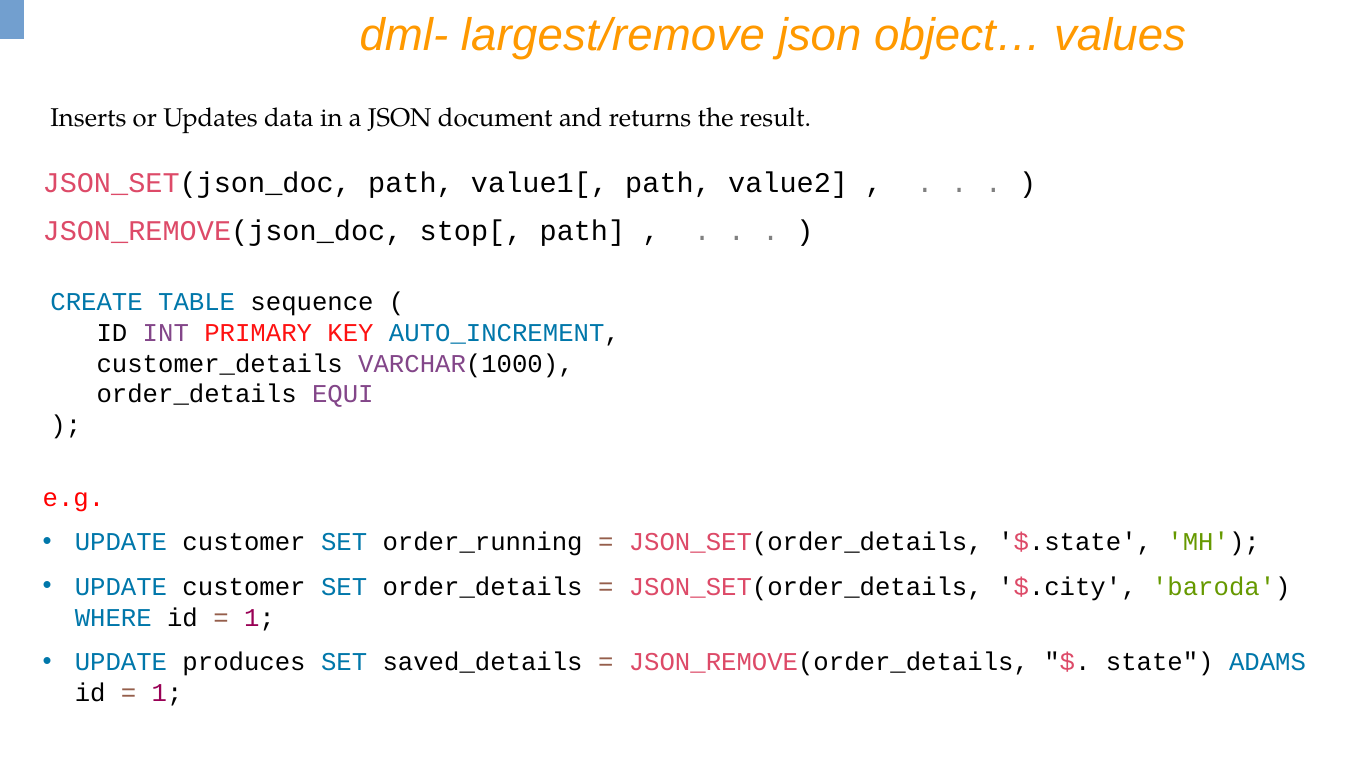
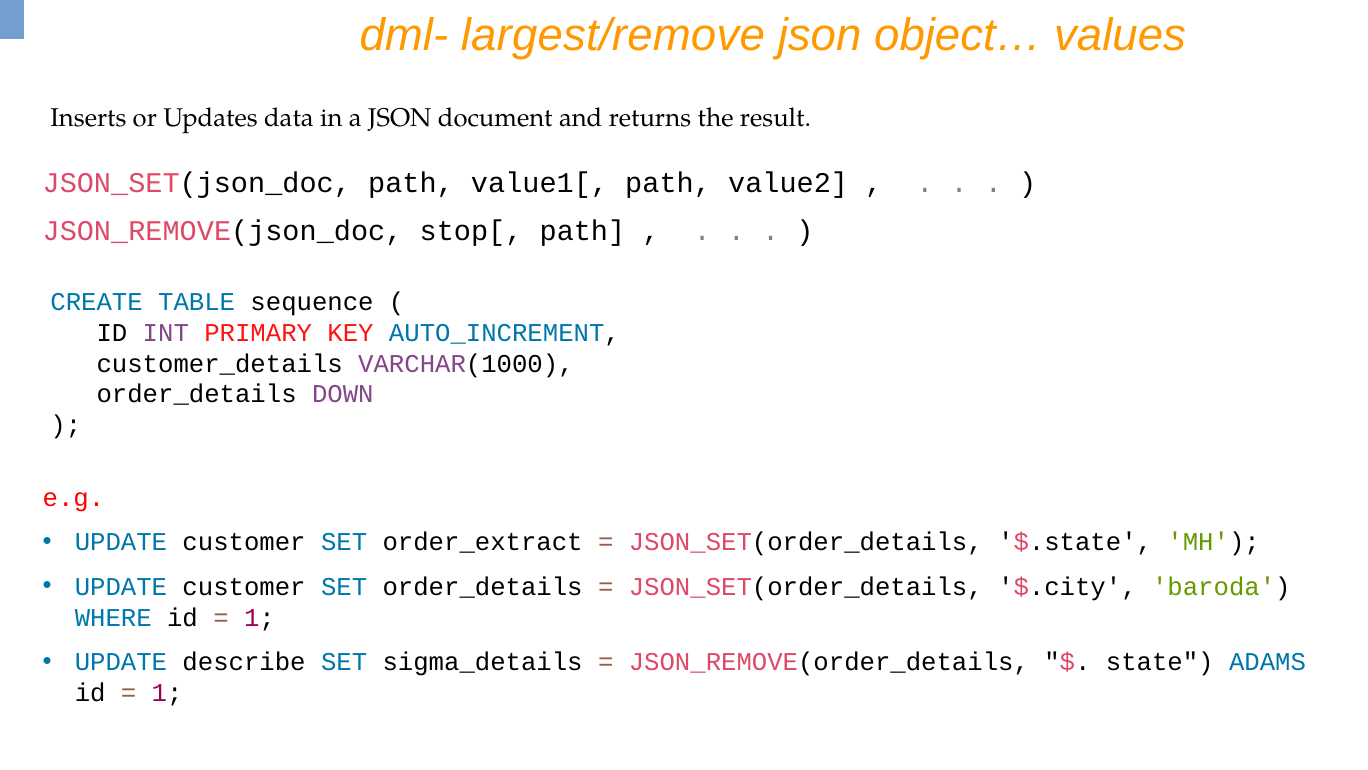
EQUI: EQUI -> DOWN (343, 394)
order_running: order_running -> order_extract (483, 542)
produces: produces -> describe (244, 662)
saved_details: saved_details -> sigma_details (483, 662)
